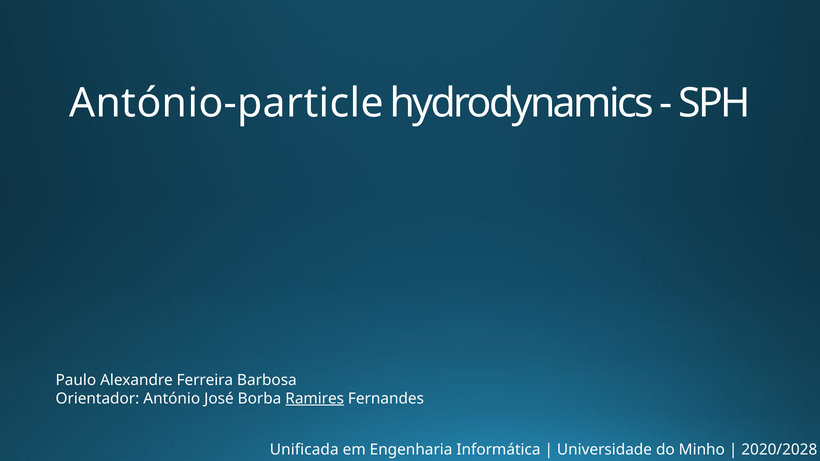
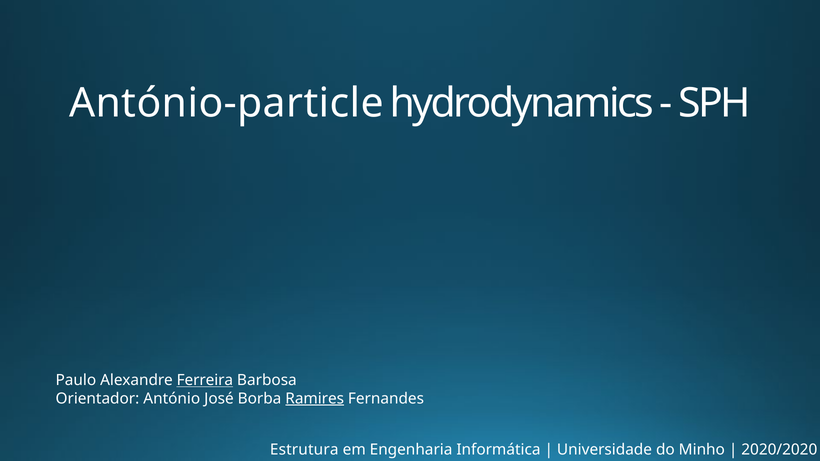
Ferreira underline: none -> present (205, 380)
Unificada: Unificada -> Estrutura (304, 450)
2020/2028: 2020/2028 -> 2020/2020 (779, 450)
